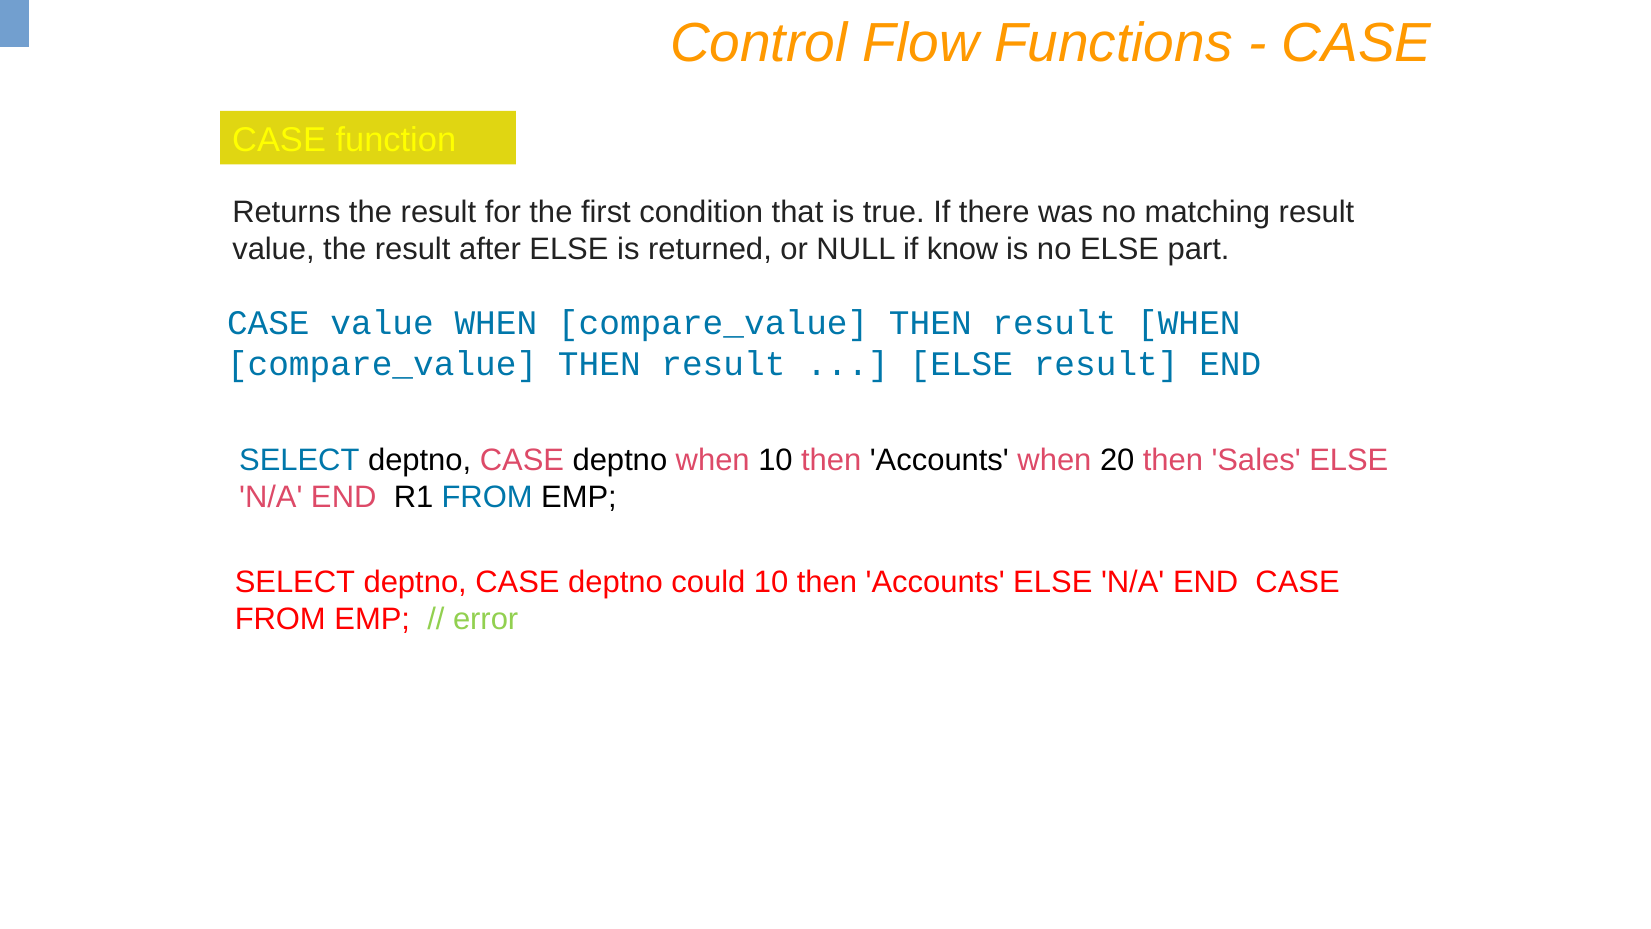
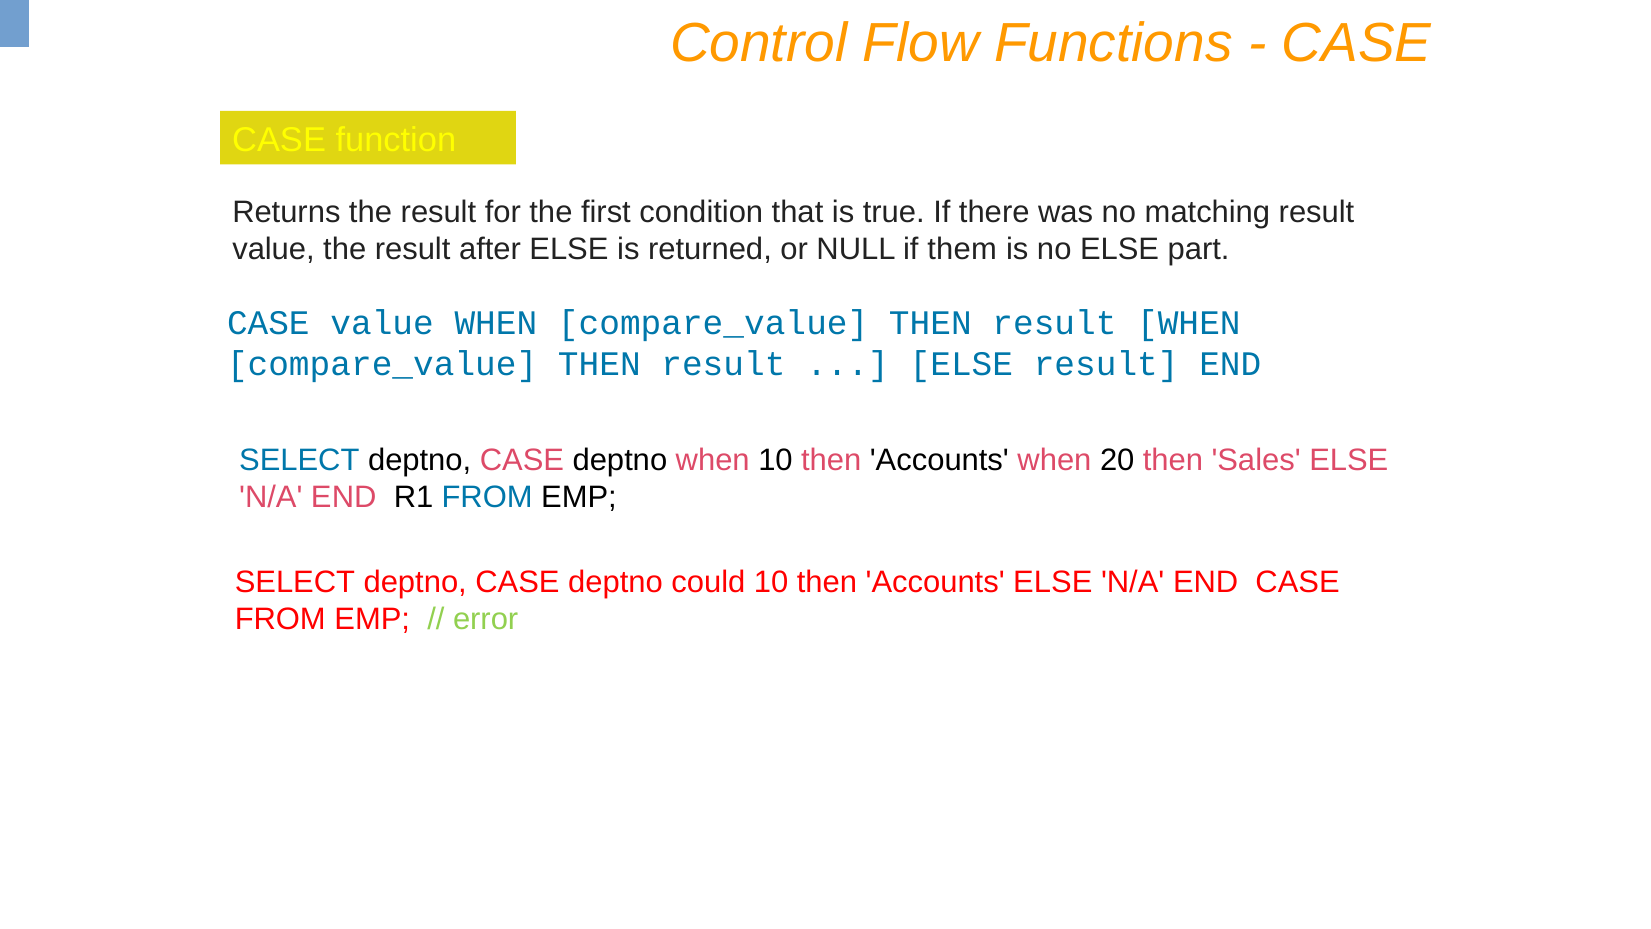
know: know -> them (962, 250)
